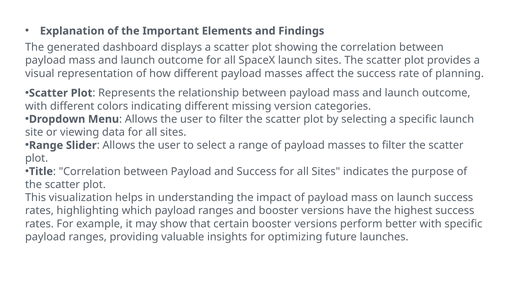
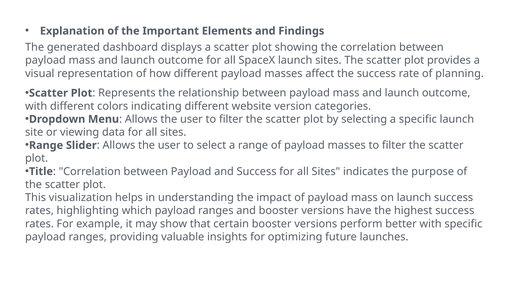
missing: missing -> website (252, 106)
